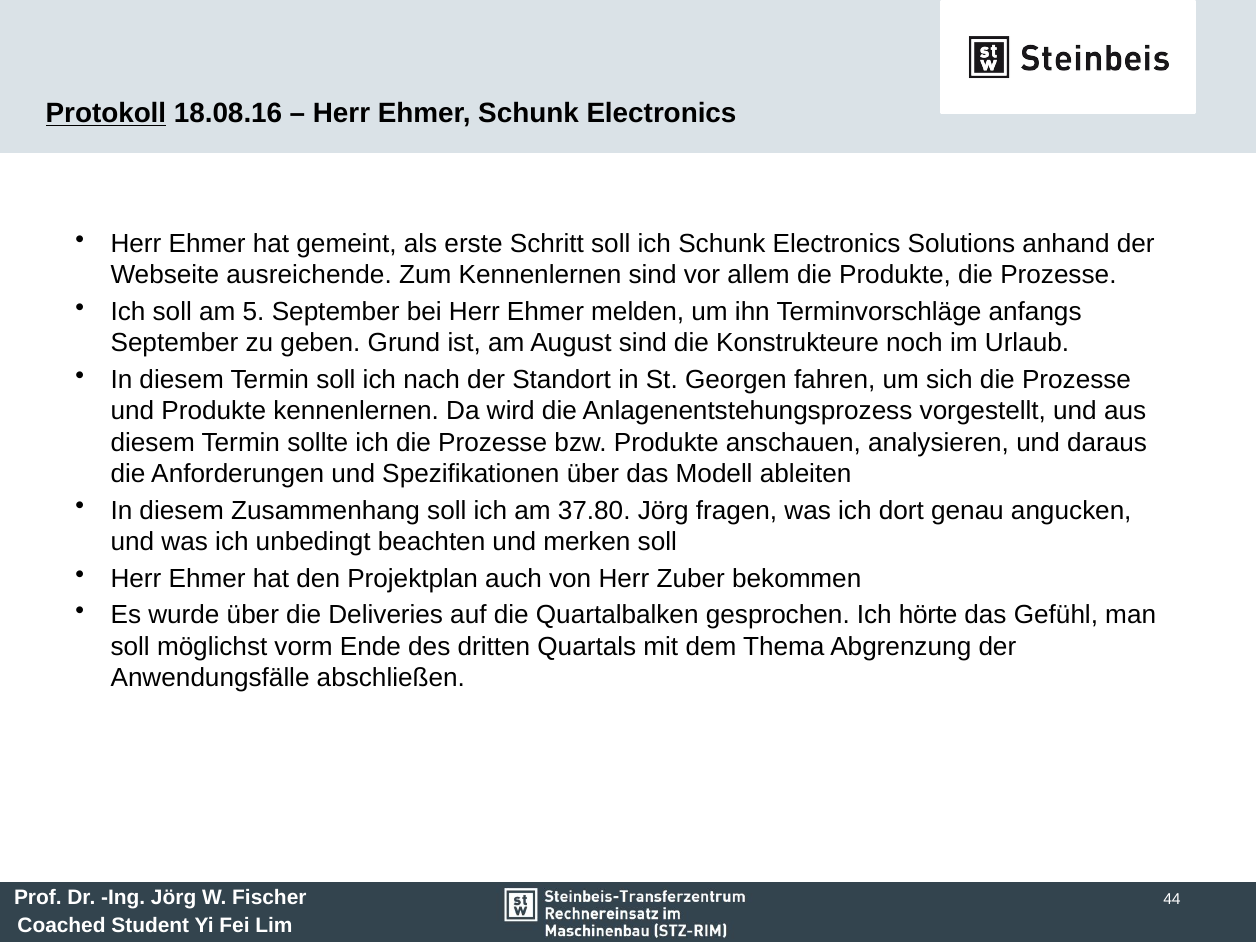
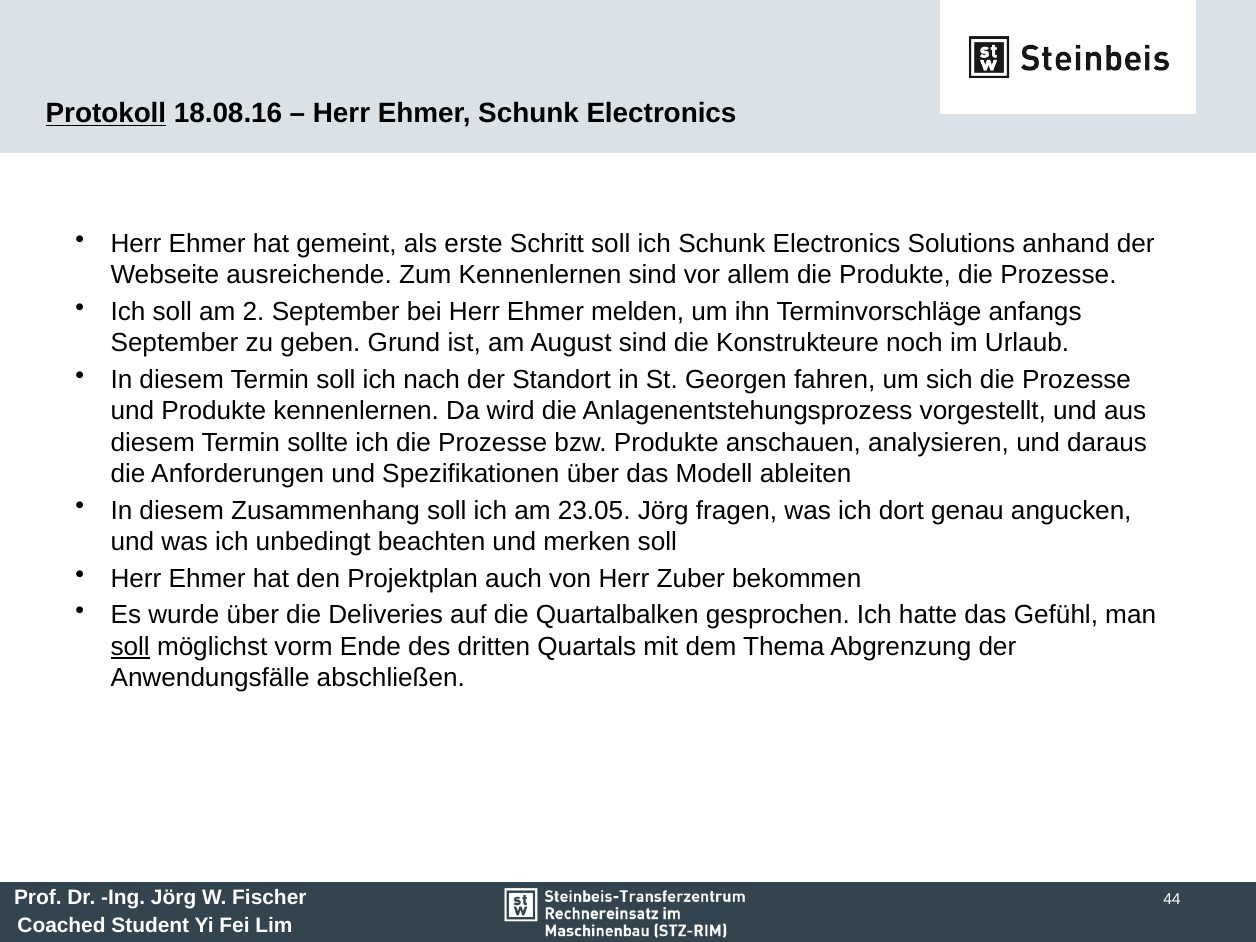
5: 5 -> 2 (254, 312)
37.80: 37.80 -> 23.05 (594, 511)
hörte: hörte -> hatte (928, 615)
soll underline: none -> present (130, 647)
